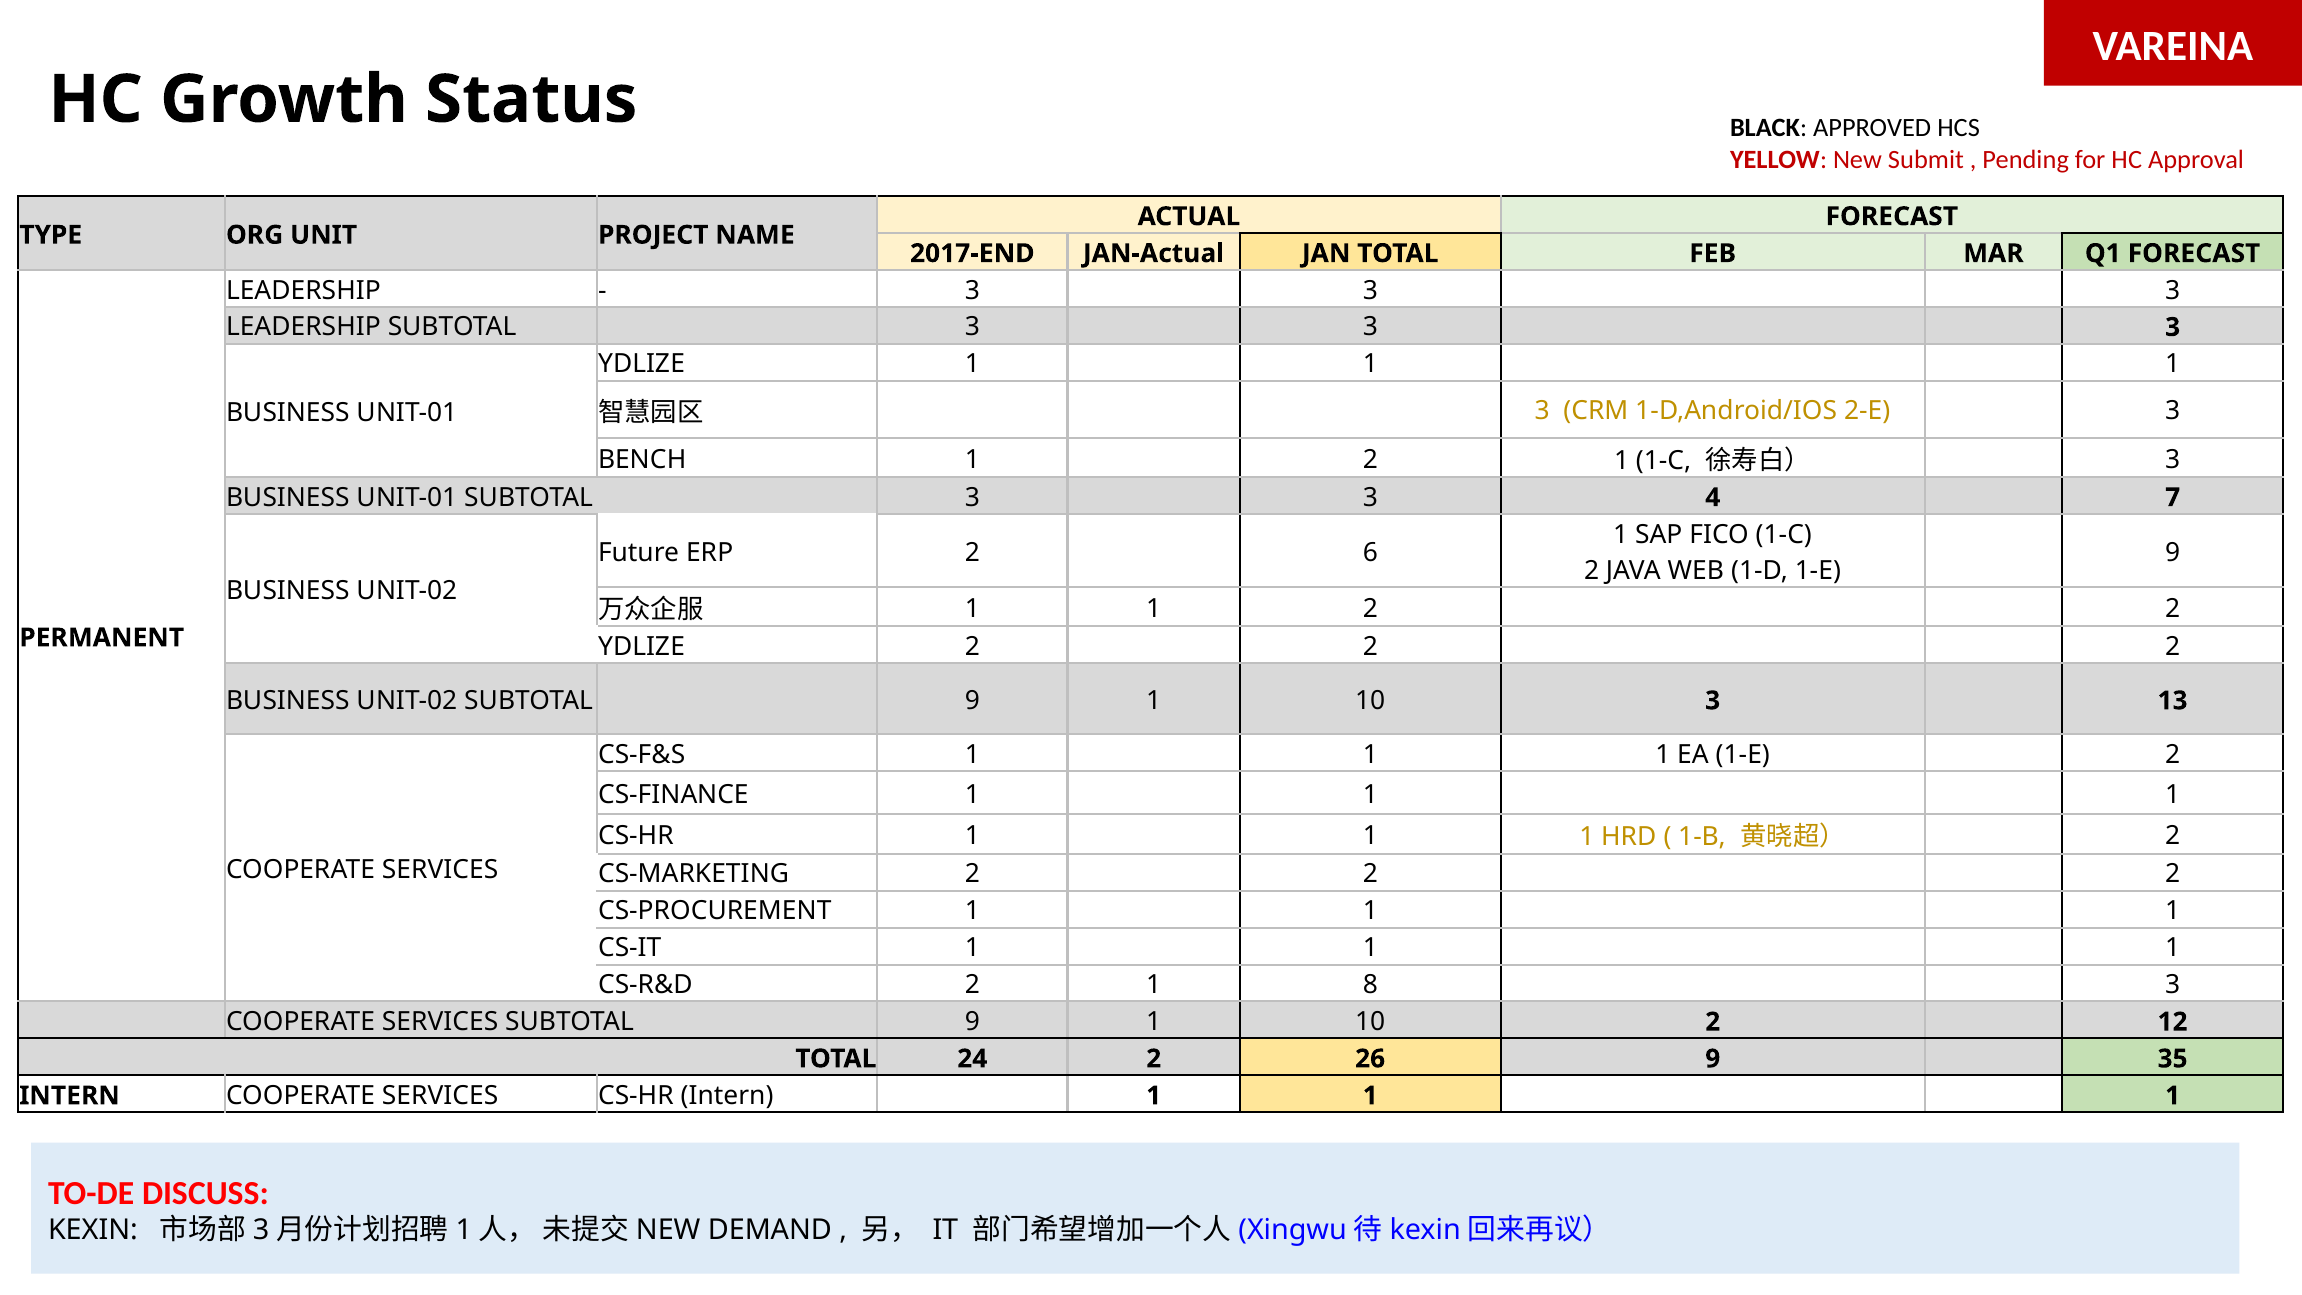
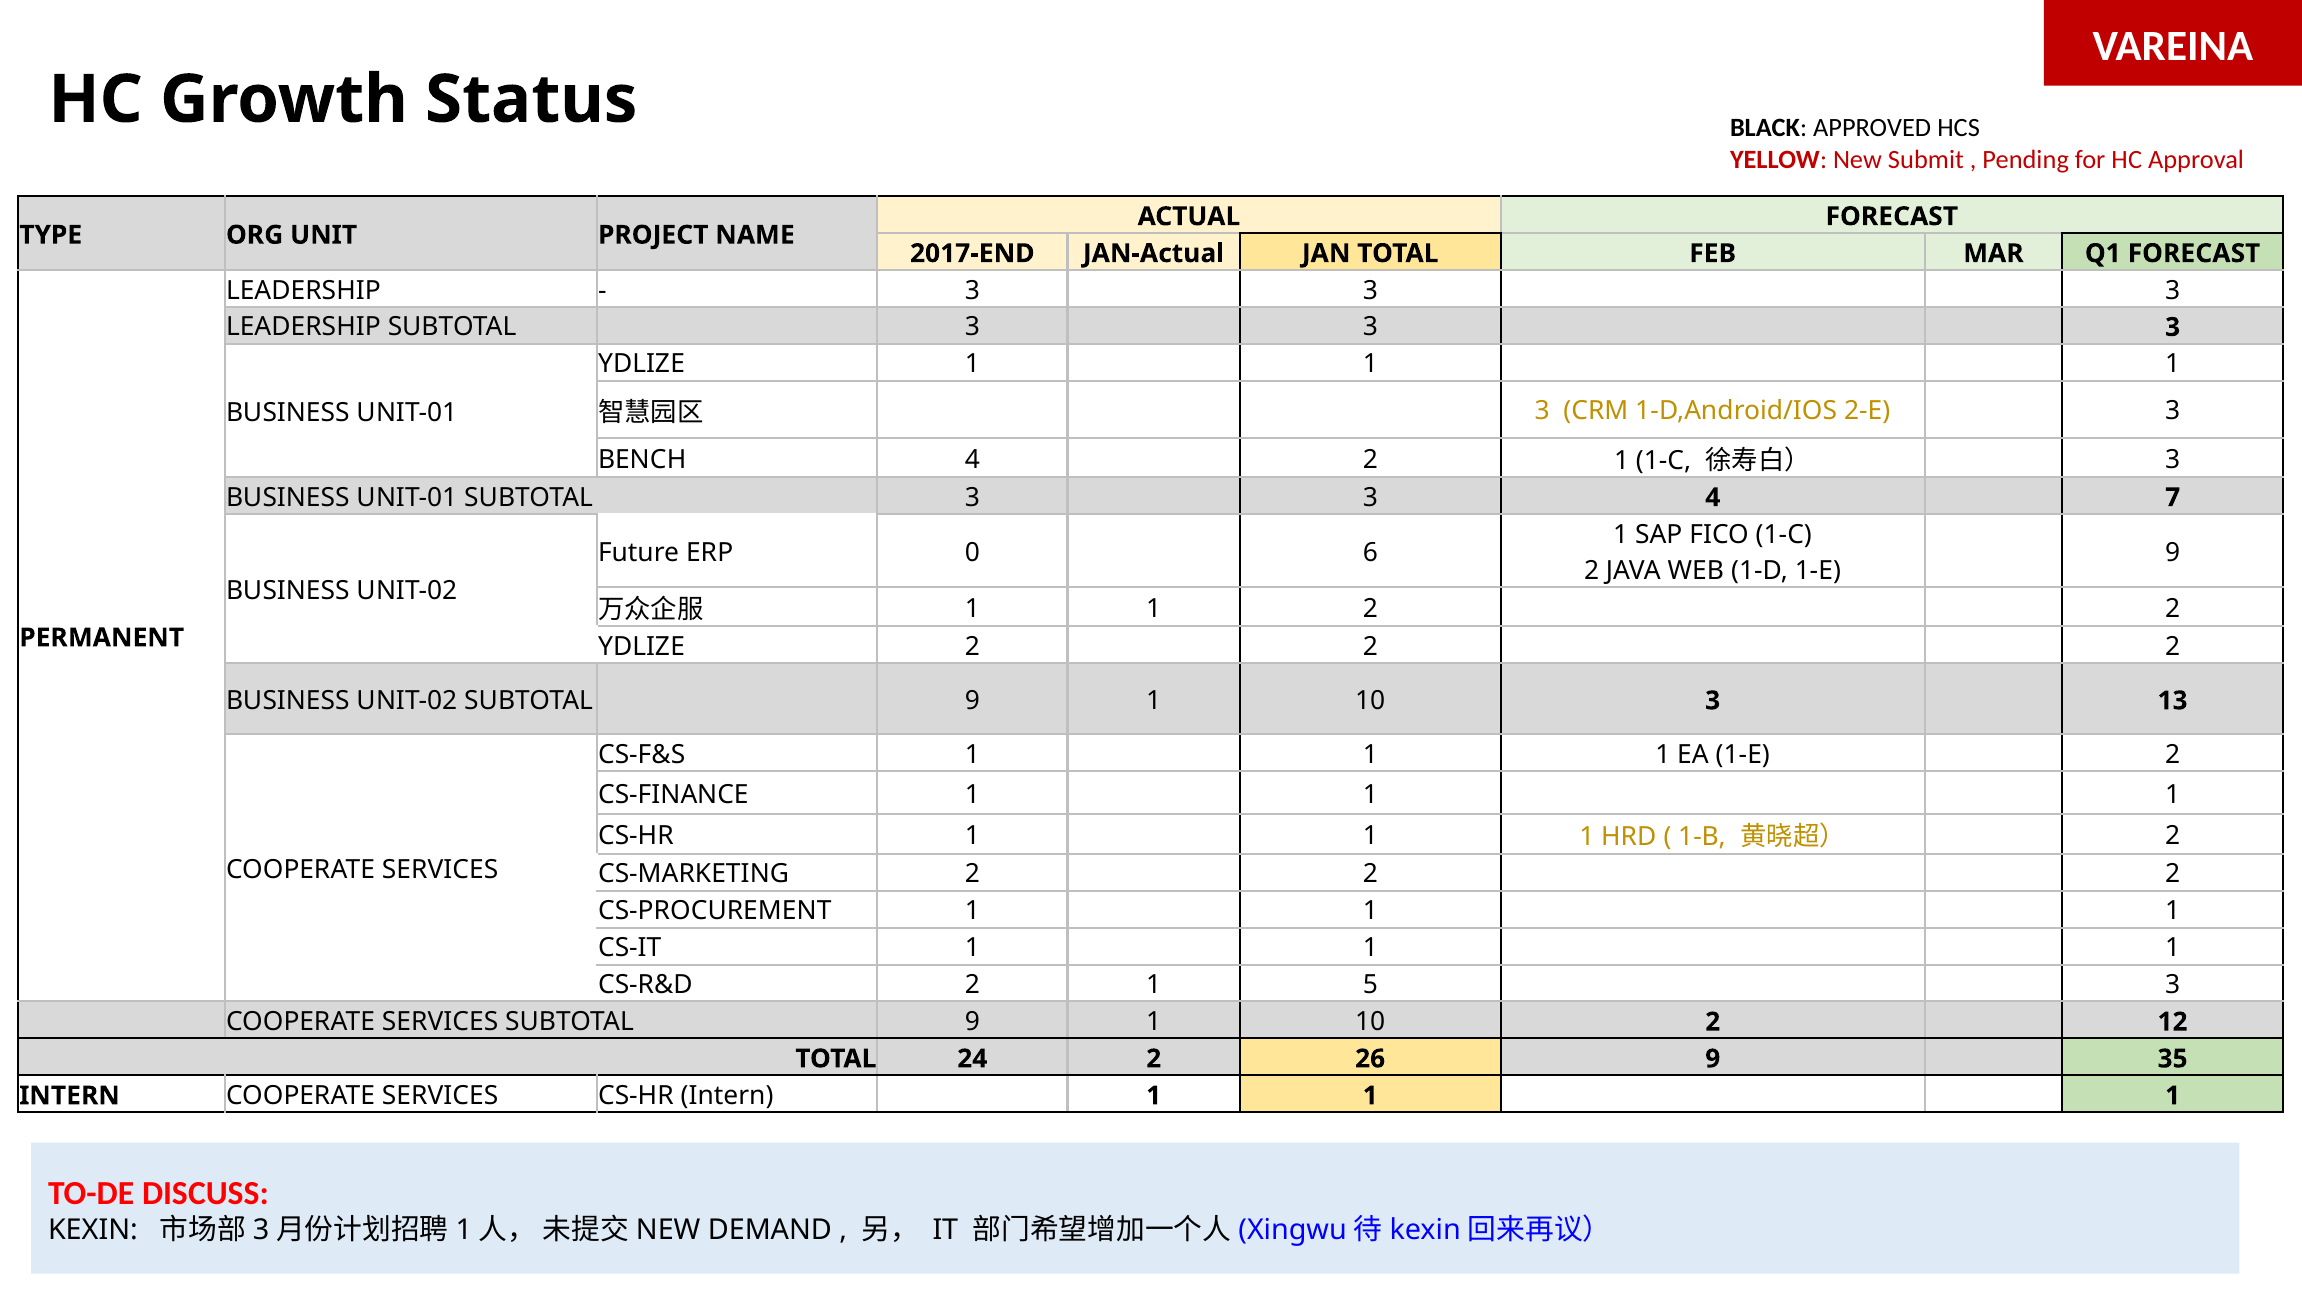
BENCH 1: 1 -> 4 (972, 459)
ERP 2: 2 -> 0 (972, 552)
8: 8 -> 5 (1370, 985)
